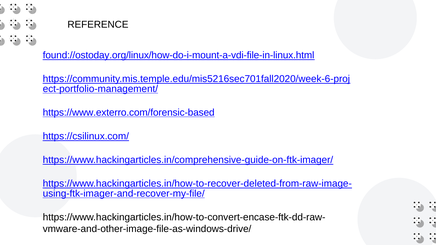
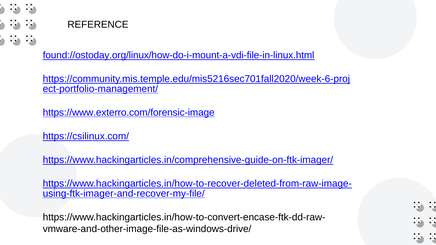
https://www.exterro.com/forensic-based: https://www.exterro.com/forensic-based -> https://www.exterro.com/forensic-image (129, 113)
